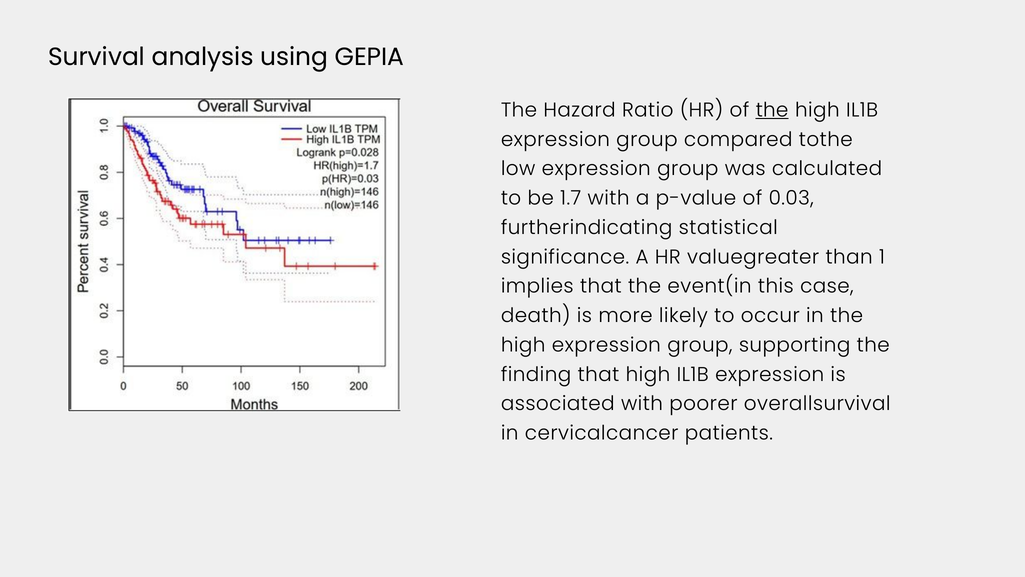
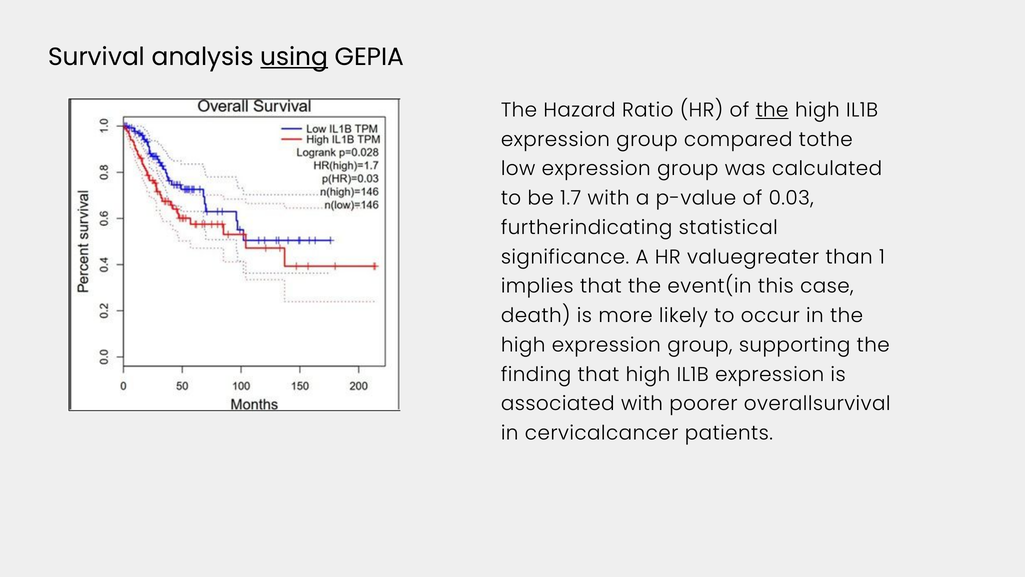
using underline: none -> present (294, 57)
